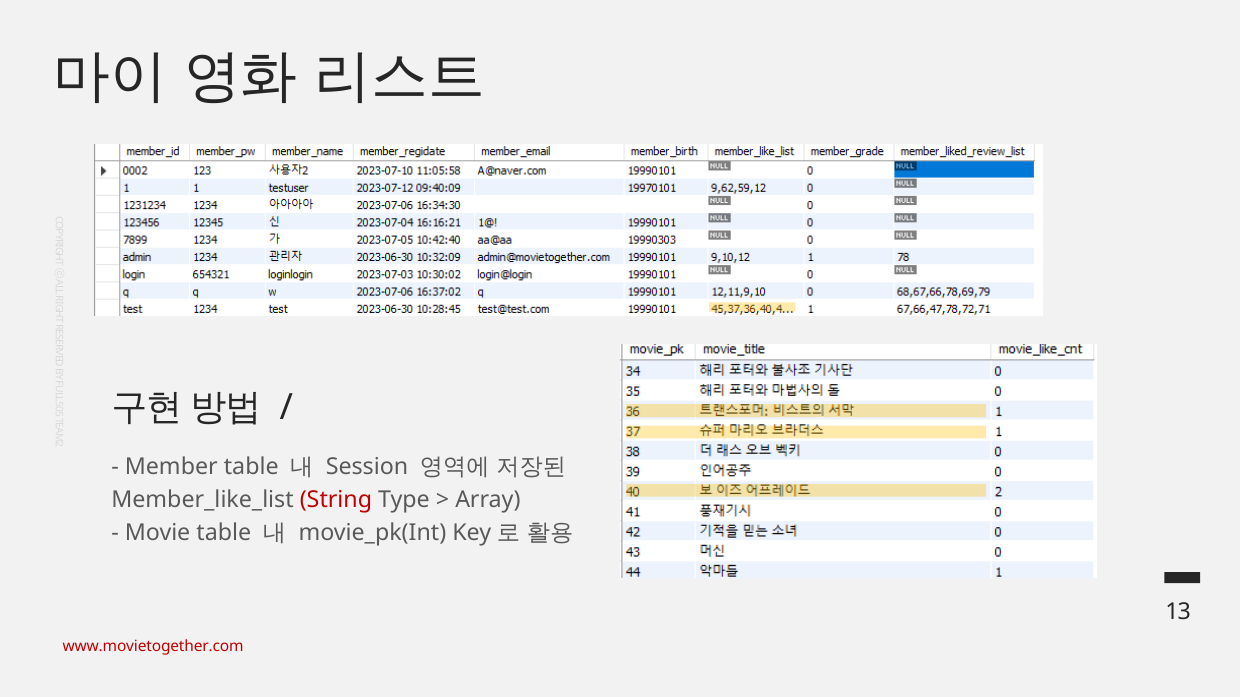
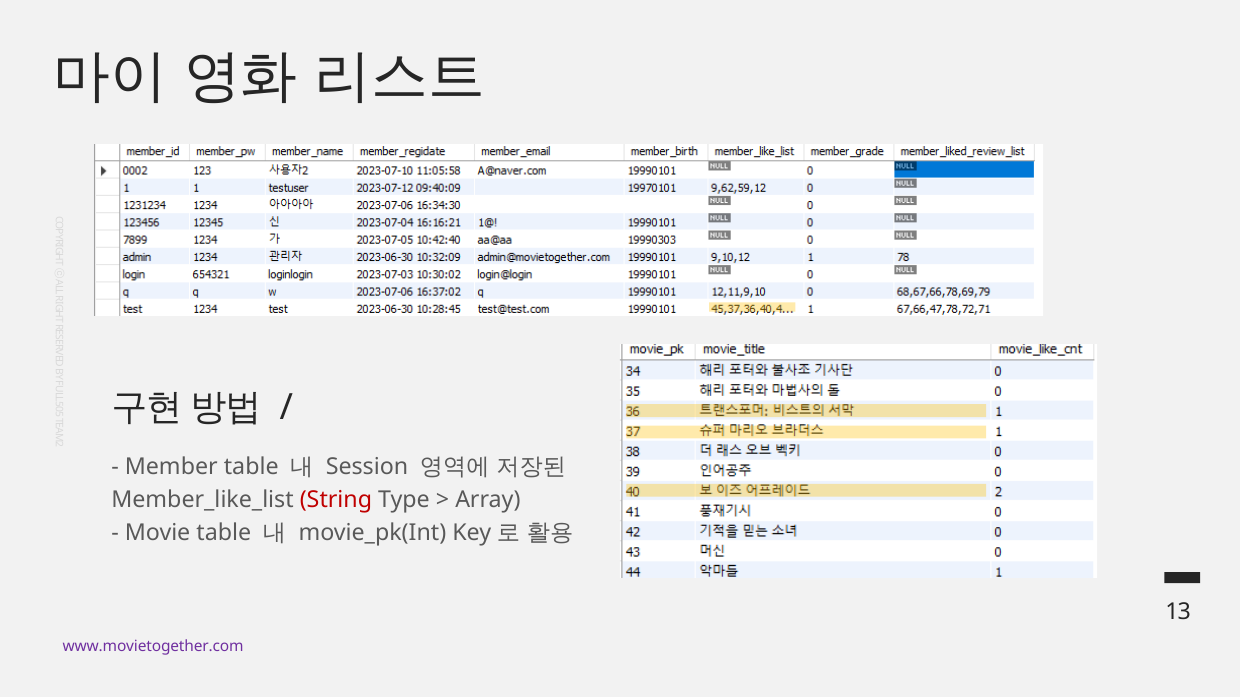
www.movietogether.com colour: red -> purple (153, 647)
